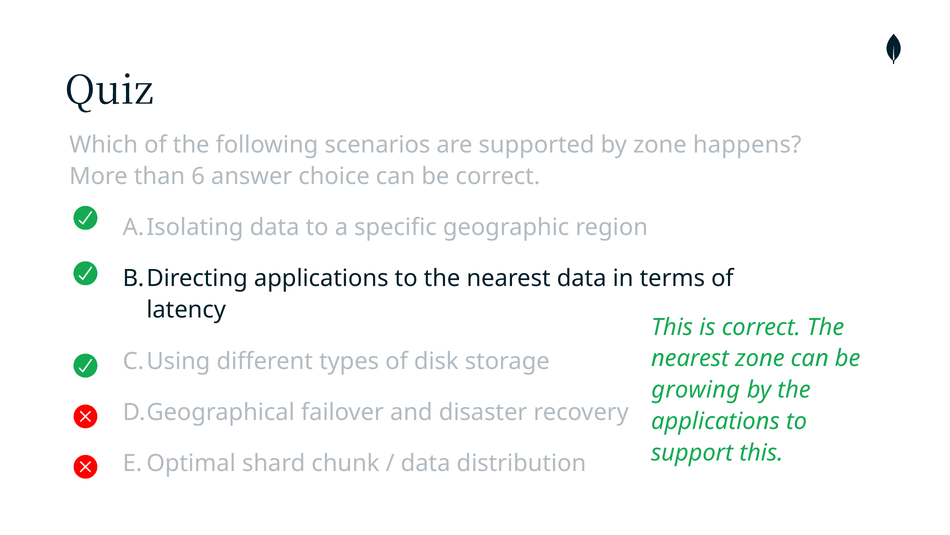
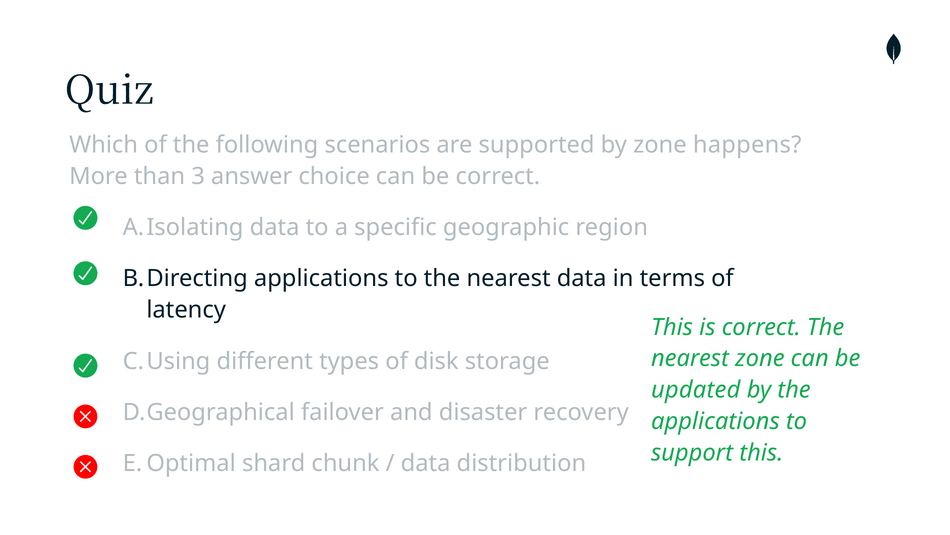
6: 6 -> 3 (198, 176)
growing: growing -> updated (696, 390)
